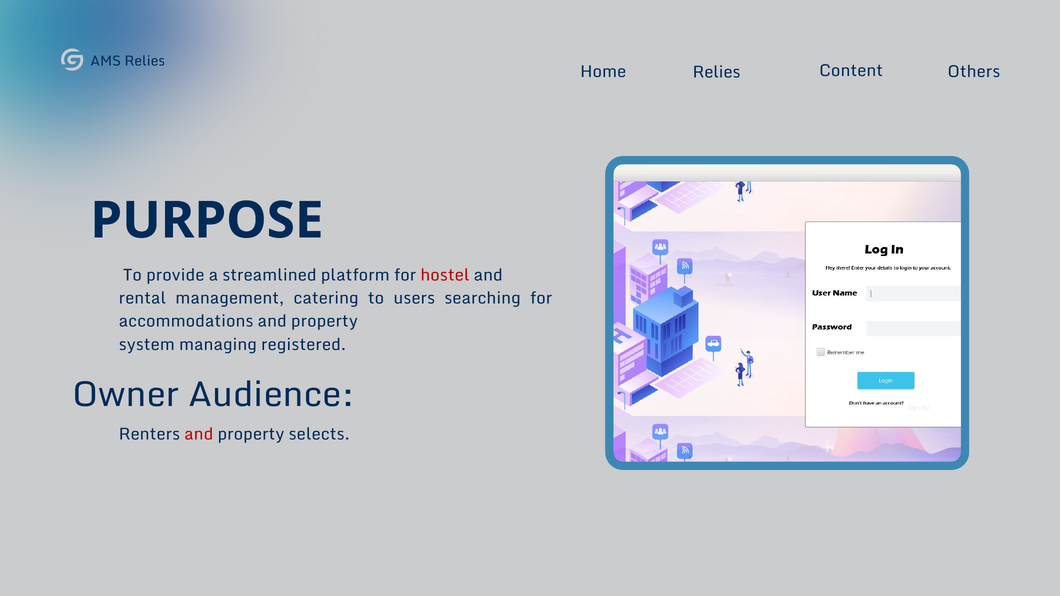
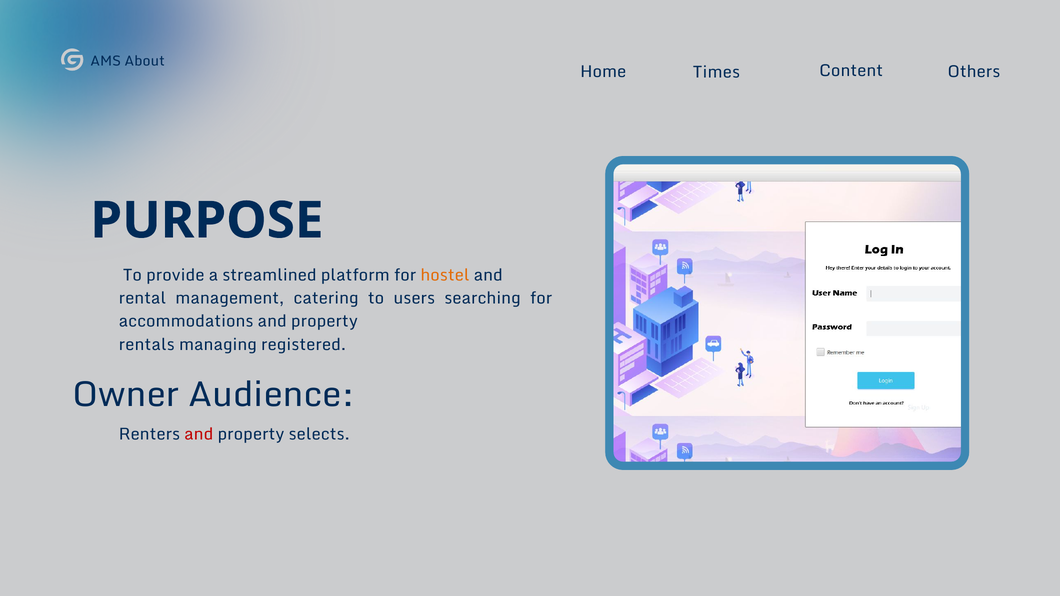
AMS Relies: Relies -> About (145, 61)
Home Relies: Relies -> Times (716, 72)
hostel colour: red -> orange (445, 275)
system: system -> rentals (147, 345)
